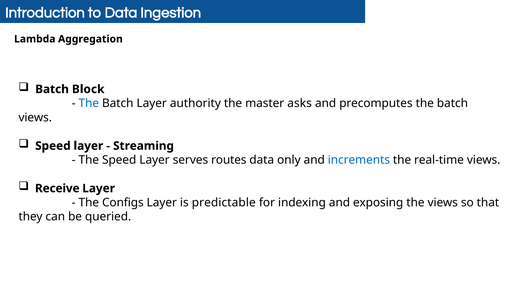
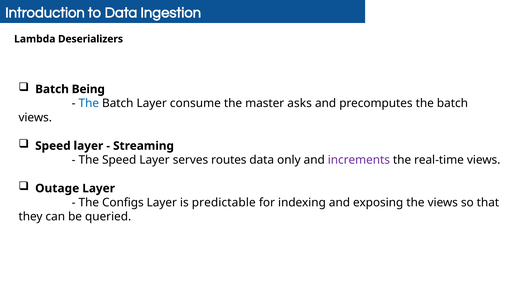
Aggregation: Aggregation -> Deserializers (91, 39)
Block: Block -> Being (88, 89)
authority: authority -> consume (195, 103)
increments colour: blue -> purple (359, 160)
Receive: Receive -> Outage (57, 189)
